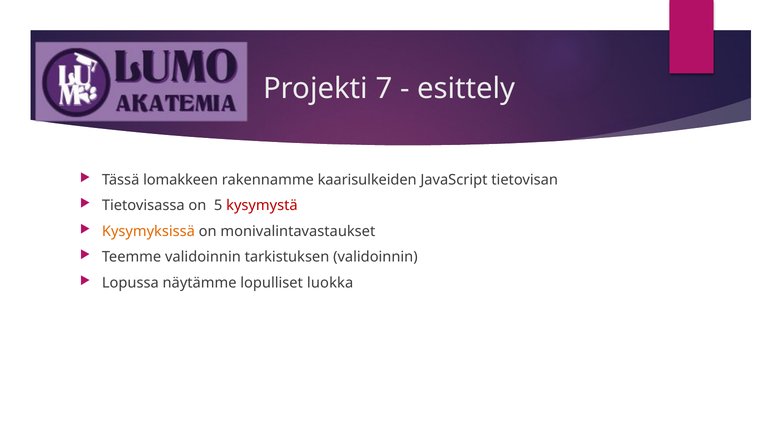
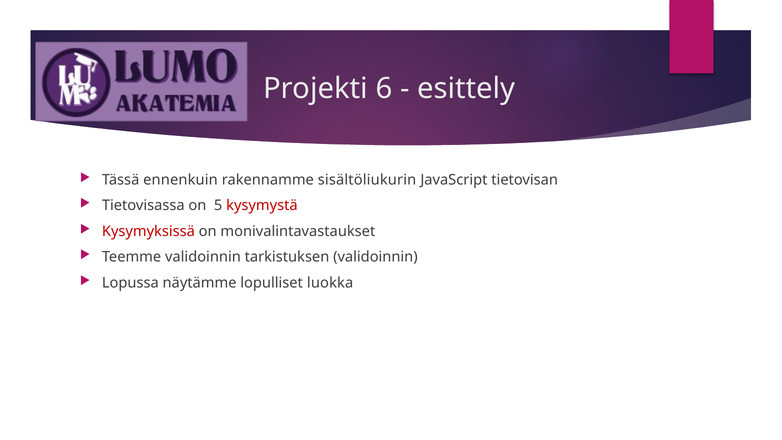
7: 7 -> 6 (384, 88)
lomakkeen: lomakkeen -> ennenkuin (180, 180)
kaarisulkeiden: kaarisulkeiden -> sisältöliukurin (367, 180)
Kysymyksissä colour: orange -> red (148, 231)
